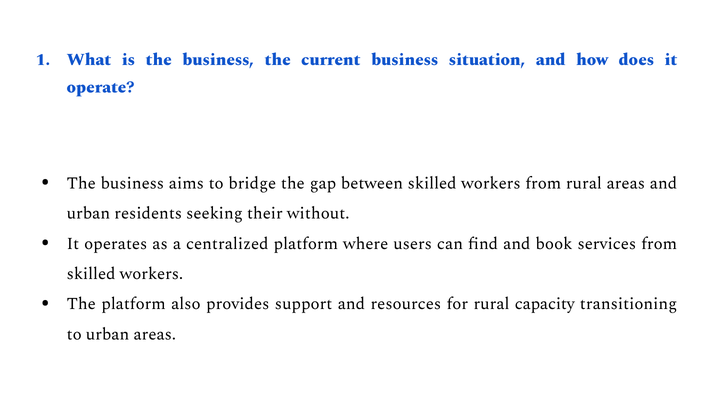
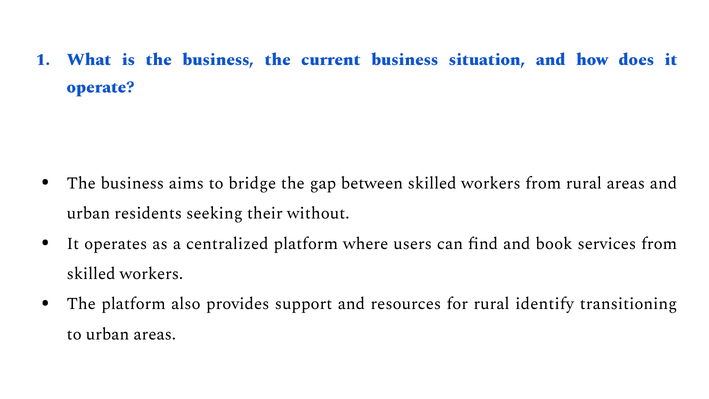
capacity: capacity -> identify (545, 304)
